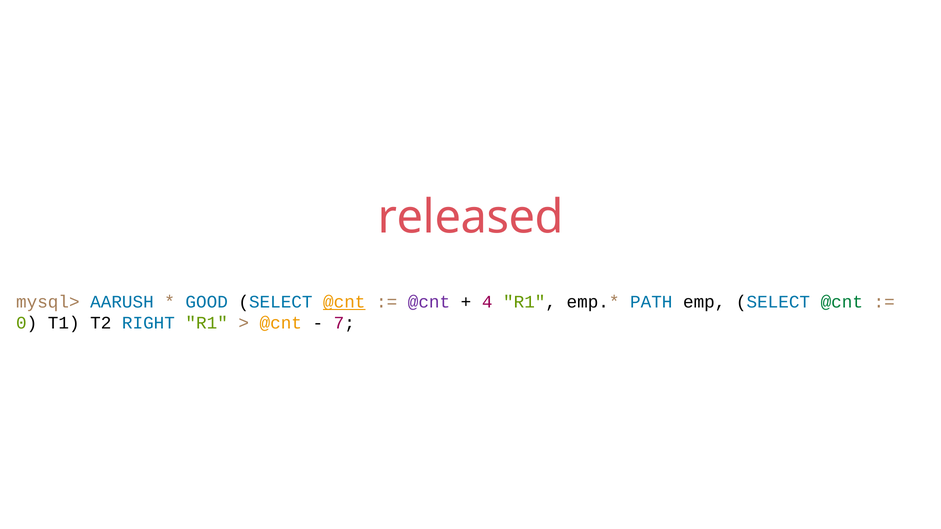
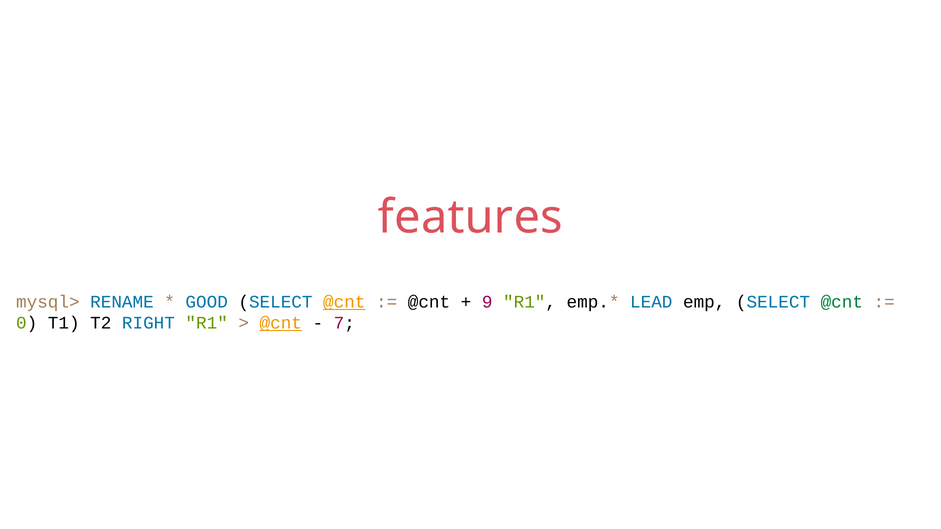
released: released -> features (470, 217)
AARUSH: AARUSH -> RENAME (122, 302)
@cnt colour: purple -> black (429, 302)
4: 4 -> 9 (487, 302)
PATH: PATH -> LEAD (651, 302)
@cnt underline: none -> present (281, 323)
